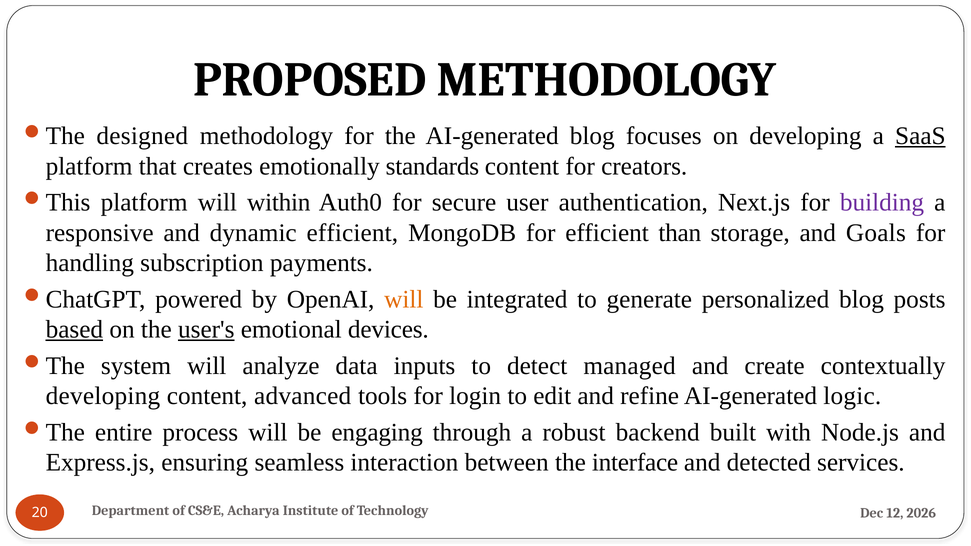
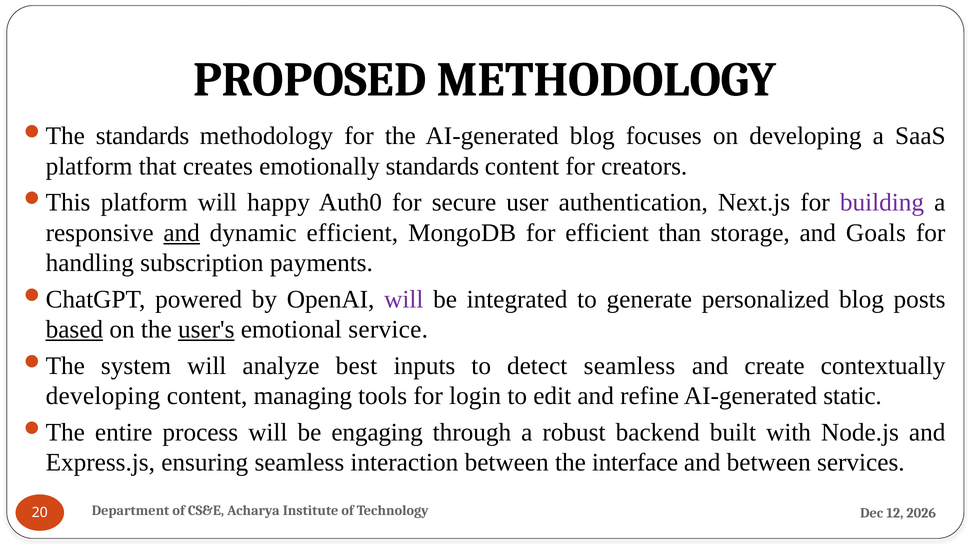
designed: designed -> standards (143, 136)
SaaS underline: present -> none (920, 136)
within: within -> happy (279, 202)
and underline: none -> present (182, 233)
will colour: orange -> purple (404, 299)
devices: devices -> service (388, 330)
data: data -> best (356, 366)
detect managed: managed -> seamless (629, 366)
advanced: advanced -> managing (303, 396)
logic: logic -> static (853, 396)
and detected: detected -> between (769, 463)
